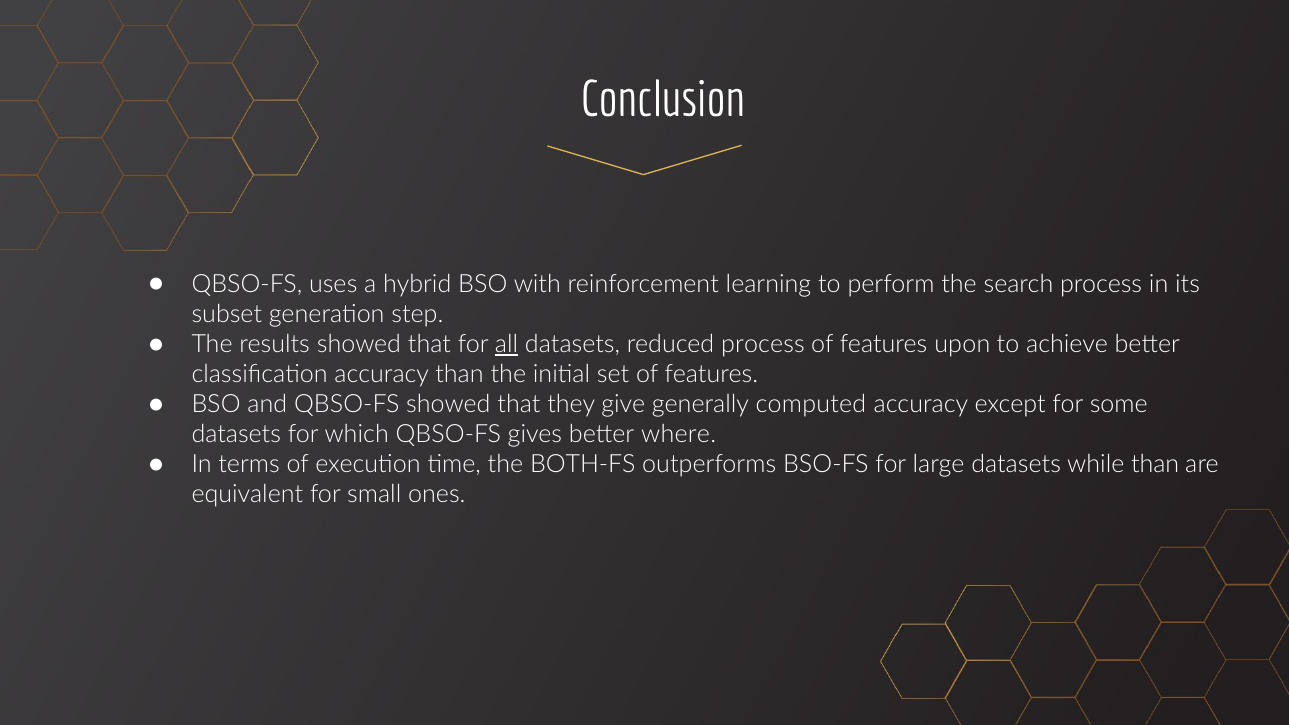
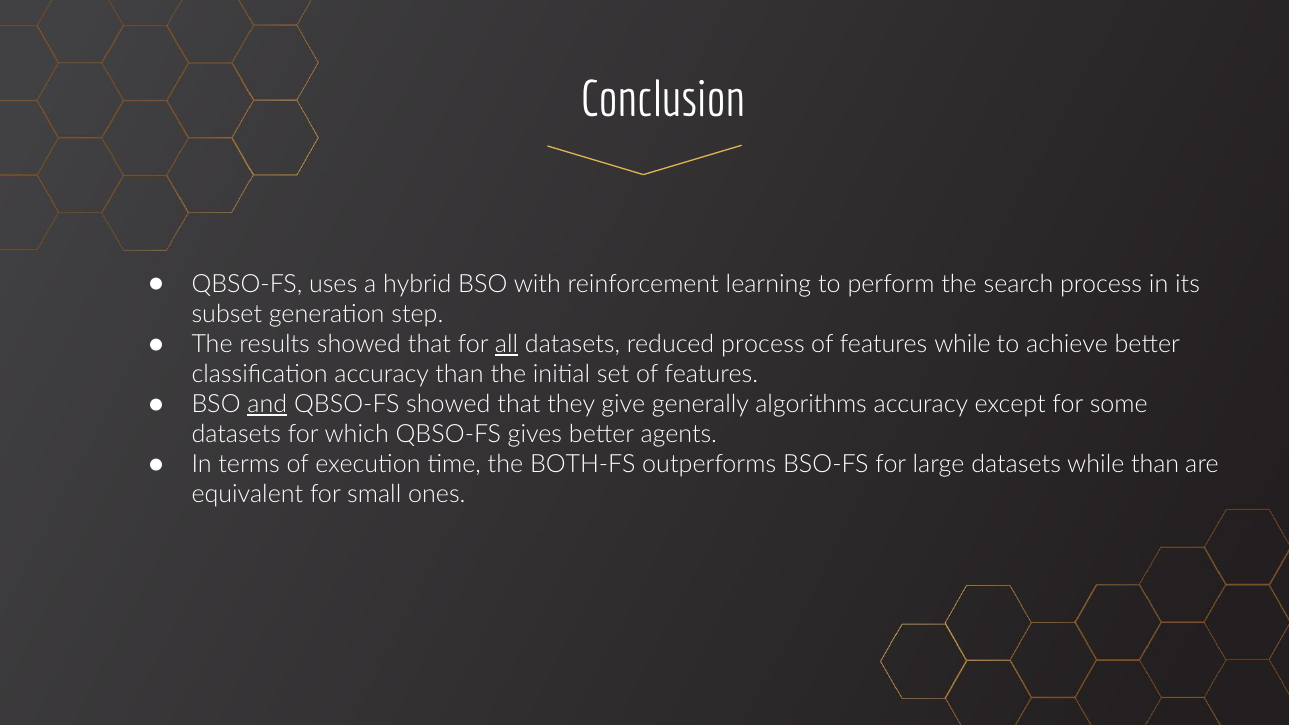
features upon: upon -> while (962, 344)
and underline: none -> present (267, 404)
computed: computed -> algorithms (811, 404)
where: where -> agents (679, 435)
